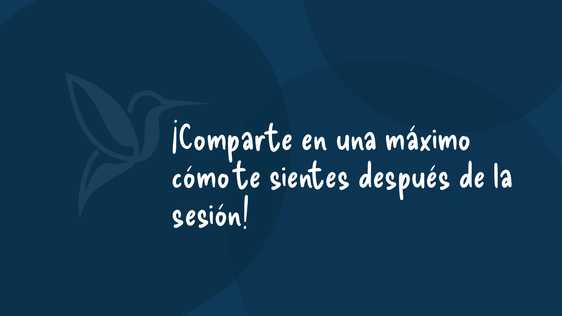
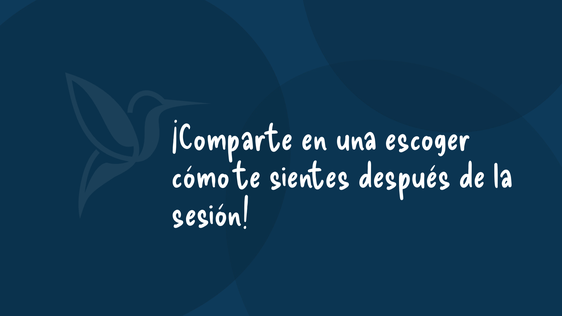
máximo: máximo -> escoger (428, 138)
